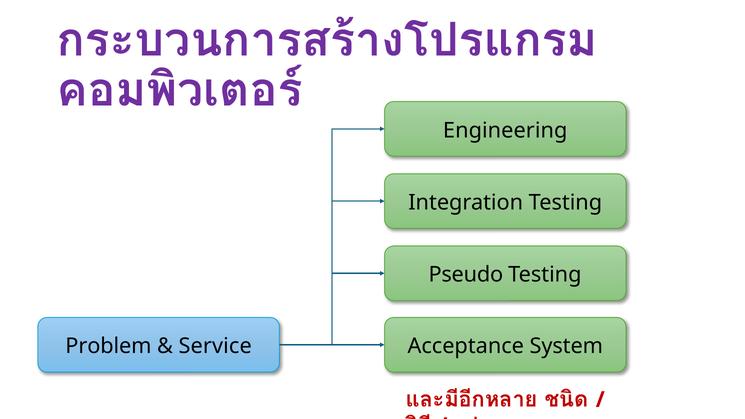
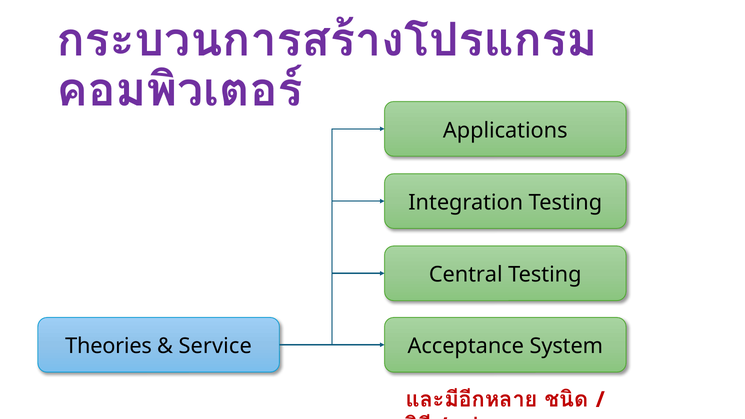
Engineering: Engineering -> Applications (505, 130)
Pseudo: Pseudo -> Central (466, 275)
Problem: Problem -> Theories (109, 346)
